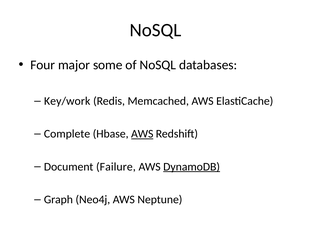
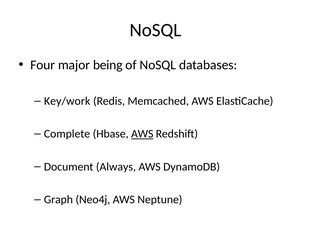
some: some -> being (108, 65)
Failure: Failure -> Always (116, 167)
DynamoDB underline: present -> none (192, 167)
